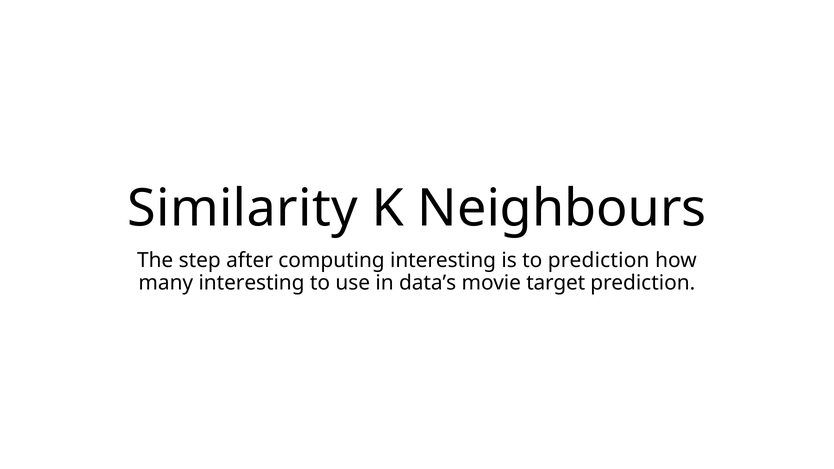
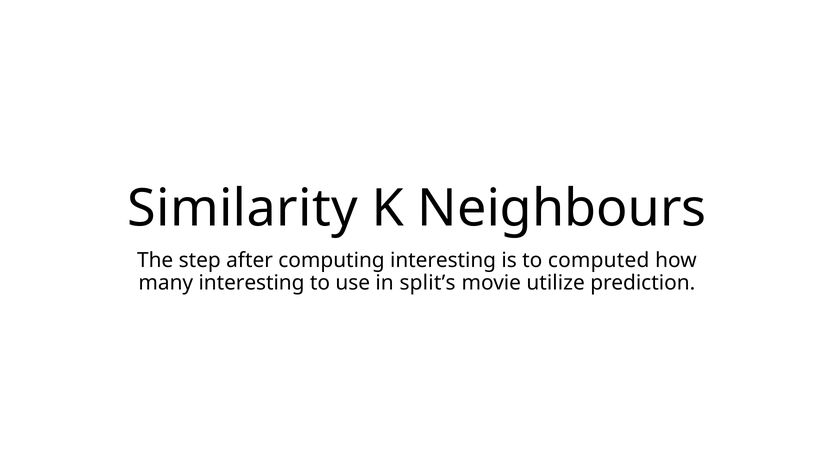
to prediction: prediction -> computed (599, 261)
data’s: data’s -> split’s (428, 283)
target: target -> utilize (556, 283)
